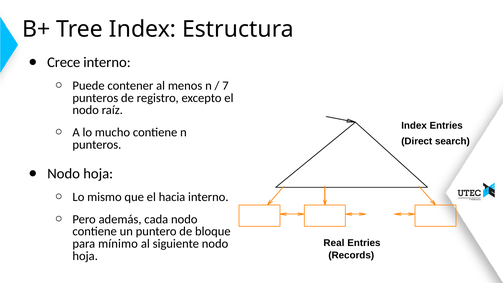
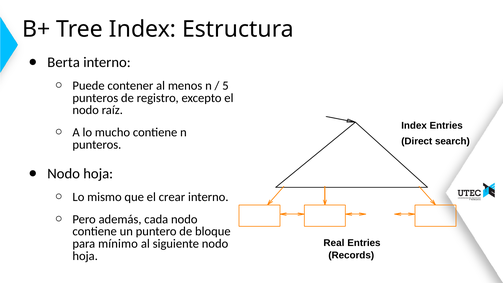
Crece: Crece -> Berta (64, 62)
7: 7 -> 5 (225, 86)
hacia: hacia -> crear (172, 197)
